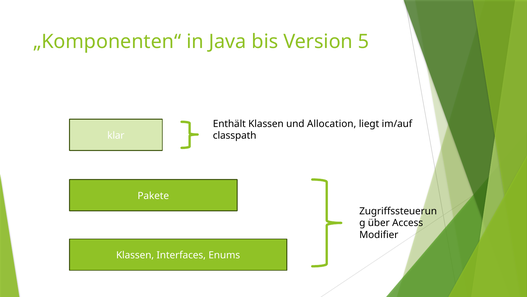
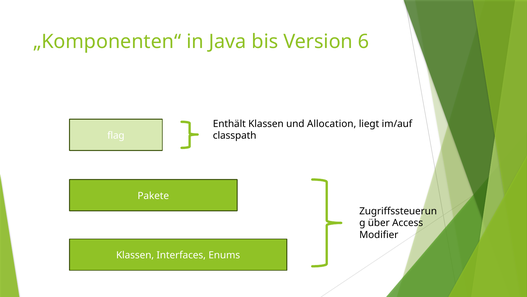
5: 5 -> 6 (364, 42)
klar: klar -> flag (116, 135)
